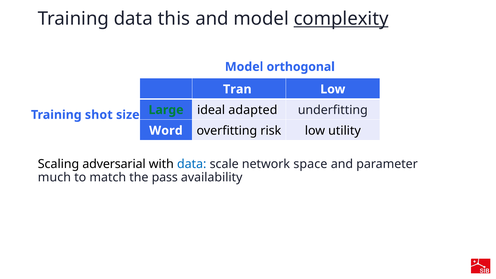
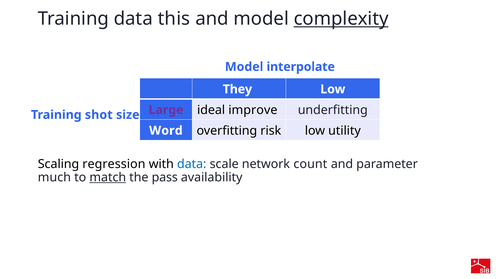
orthogonal: orthogonal -> interpolate (301, 67)
Tran: Tran -> They (237, 89)
Large colour: green -> purple (166, 110)
adapted: adapted -> improve (253, 110)
adversarial: adversarial -> regression (114, 164)
space: space -> count (310, 164)
match underline: none -> present (108, 177)
